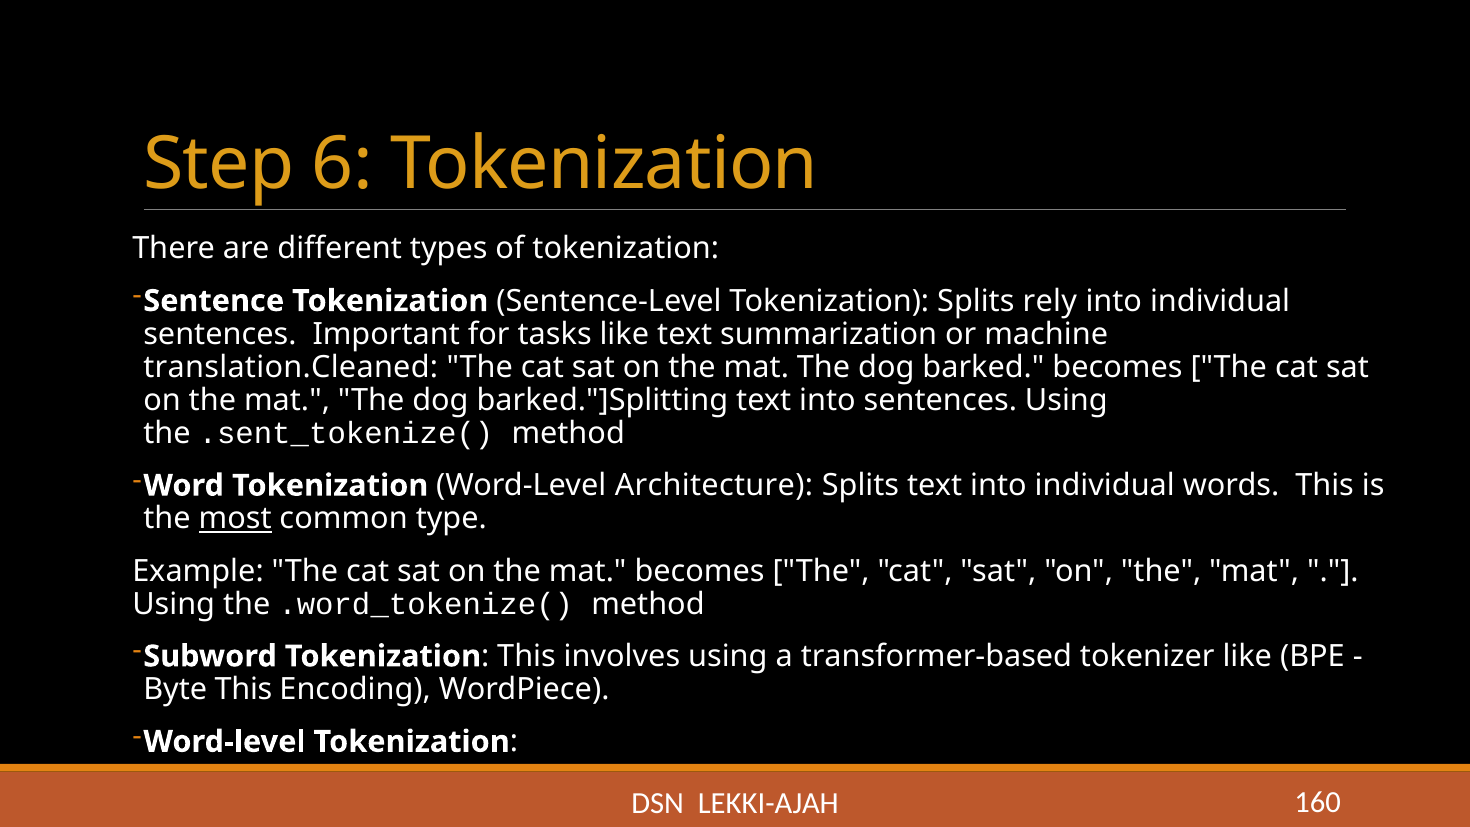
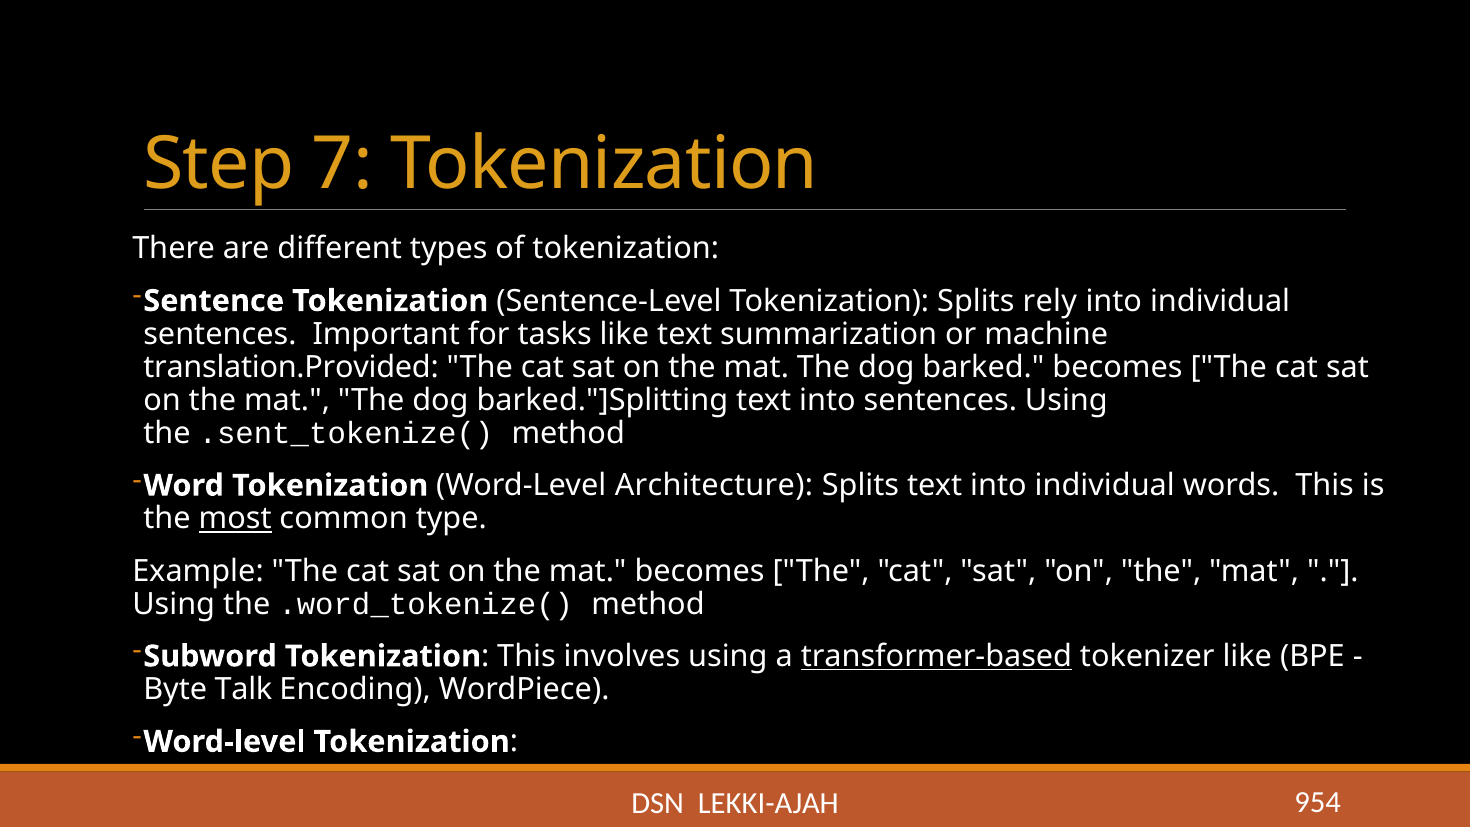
6: 6 -> 7 (343, 165)
translation.Cleaned: translation.Cleaned -> translation.Provided (291, 367)
transformer-based underline: none -> present (936, 656)
Byte This: This -> Talk (244, 689)
160: 160 -> 954 (1318, 803)
